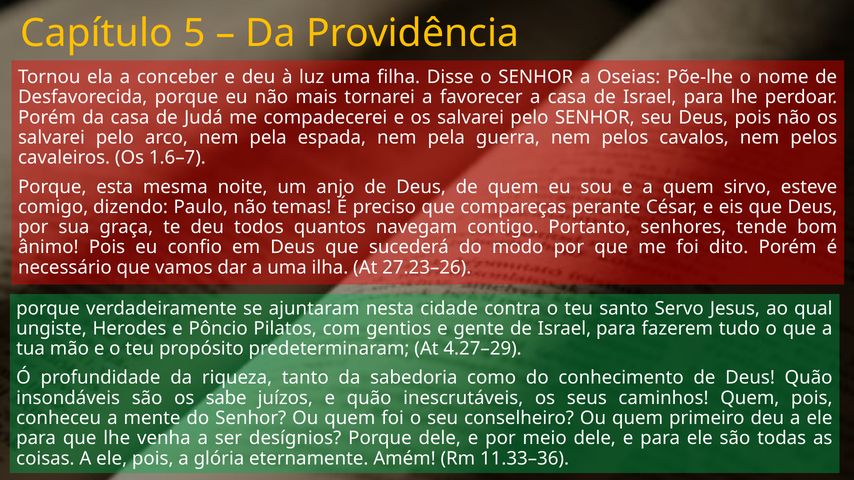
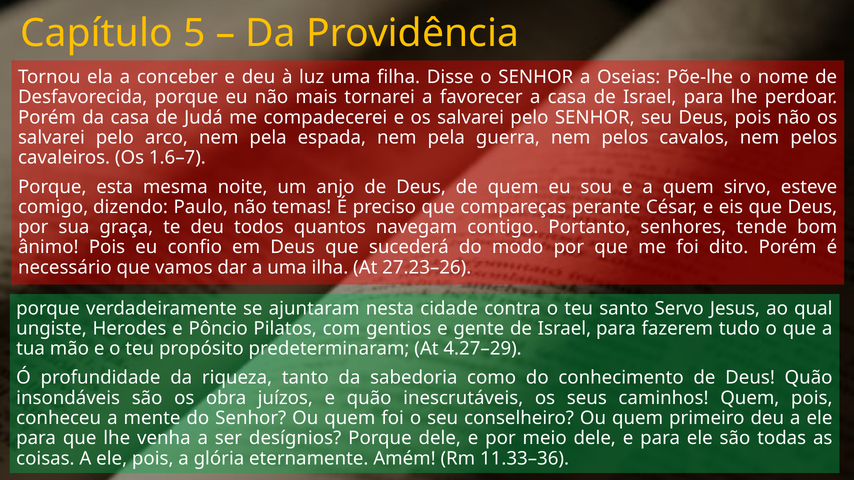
sabe: sabe -> obra (226, 398)
